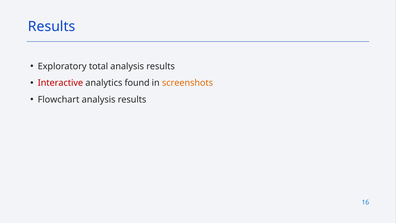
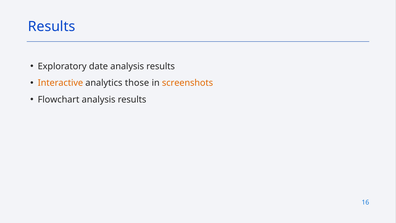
total: total -> date (98, 66)
Interactive colour: red -> orange (60, 83)
found: found -> those (137, 83)
